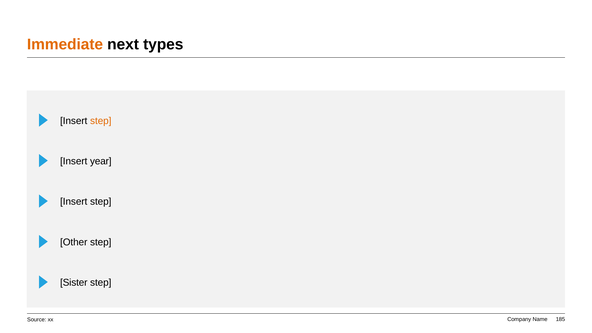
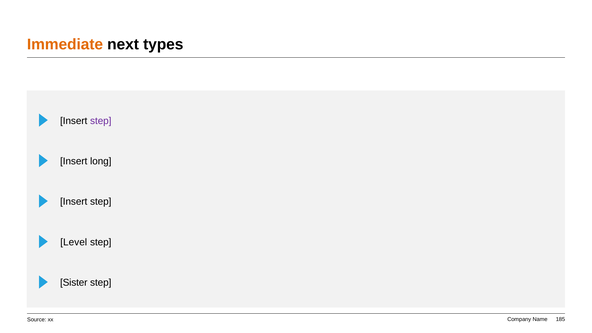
step colour: orange -> purple (101, 121)
year: year -> long (101, 161)
Other: Other -> Level (74, 242)
